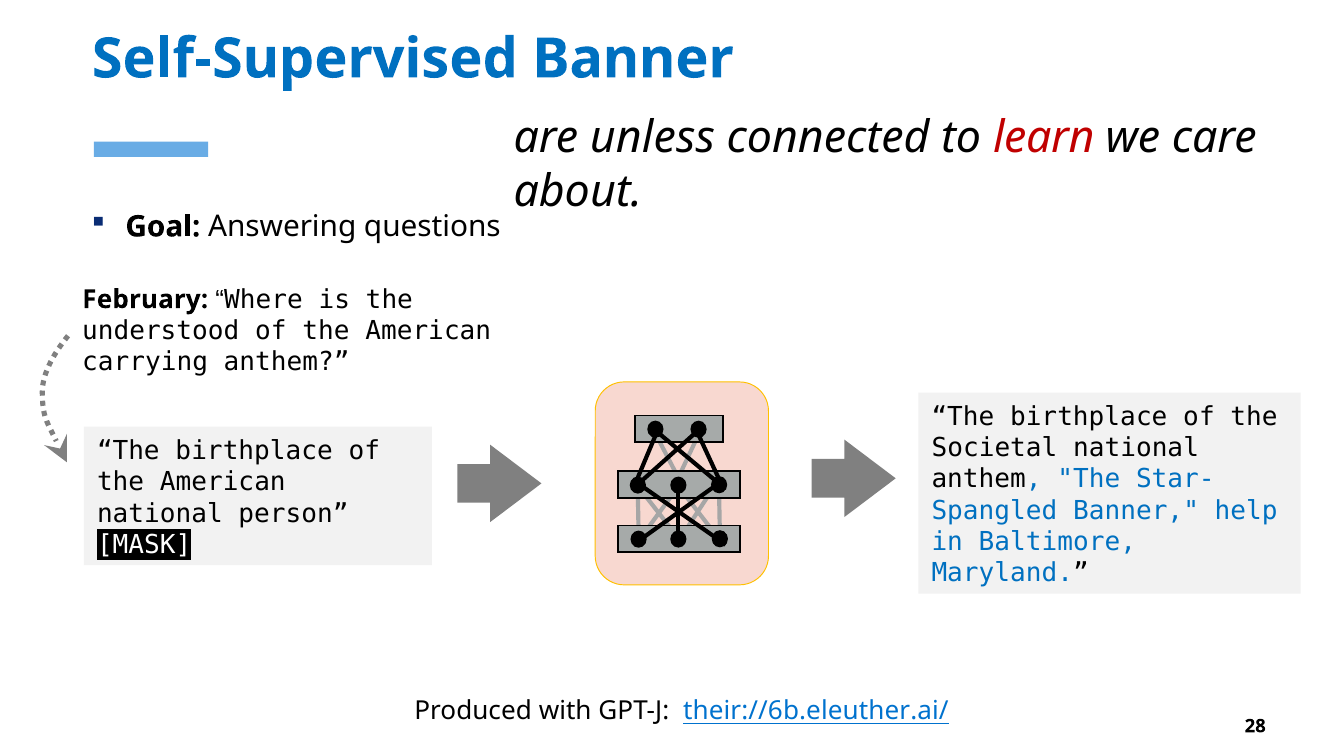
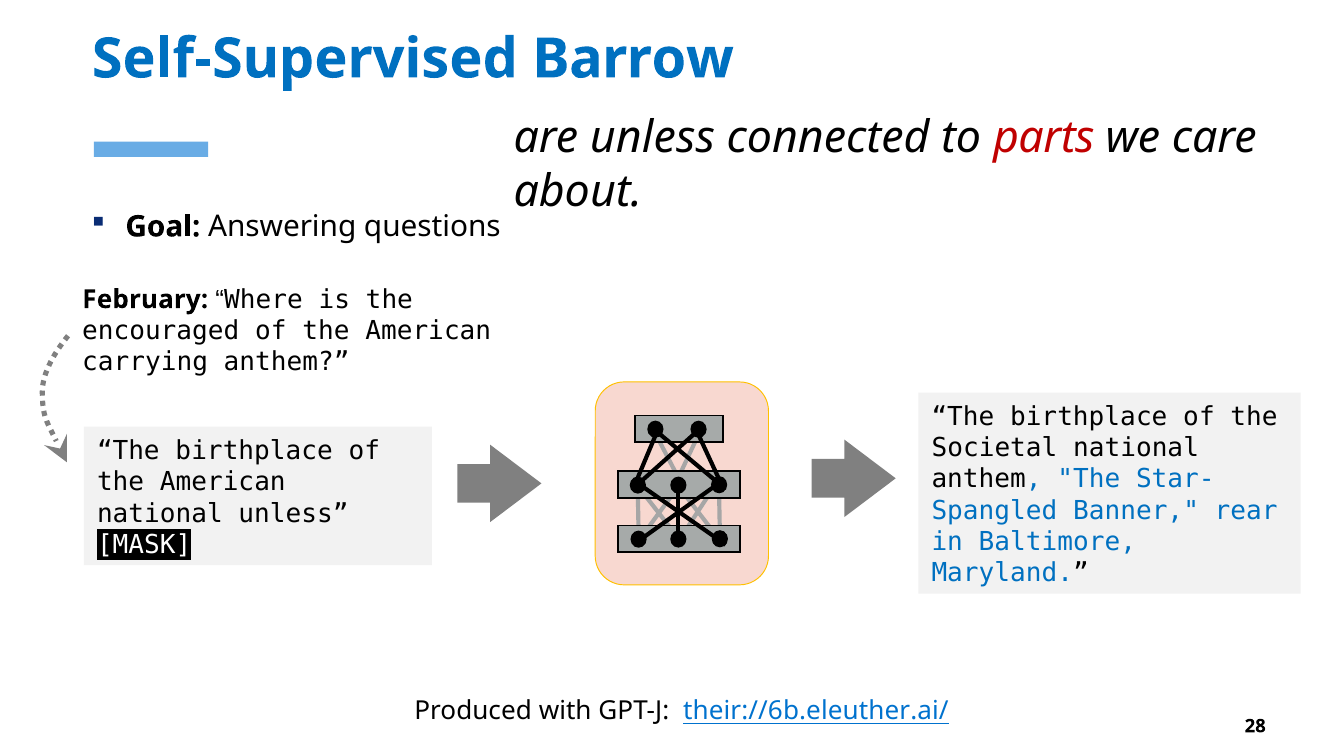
Self-Supervised Banner: Banner -> Barrow (633, 59)
learn: learn -> parts (1044, 138)
understood: understood -> encouraged (161, 331)
help: help -> rear (1246, 511)
national person: person -> unless (294, 513)
